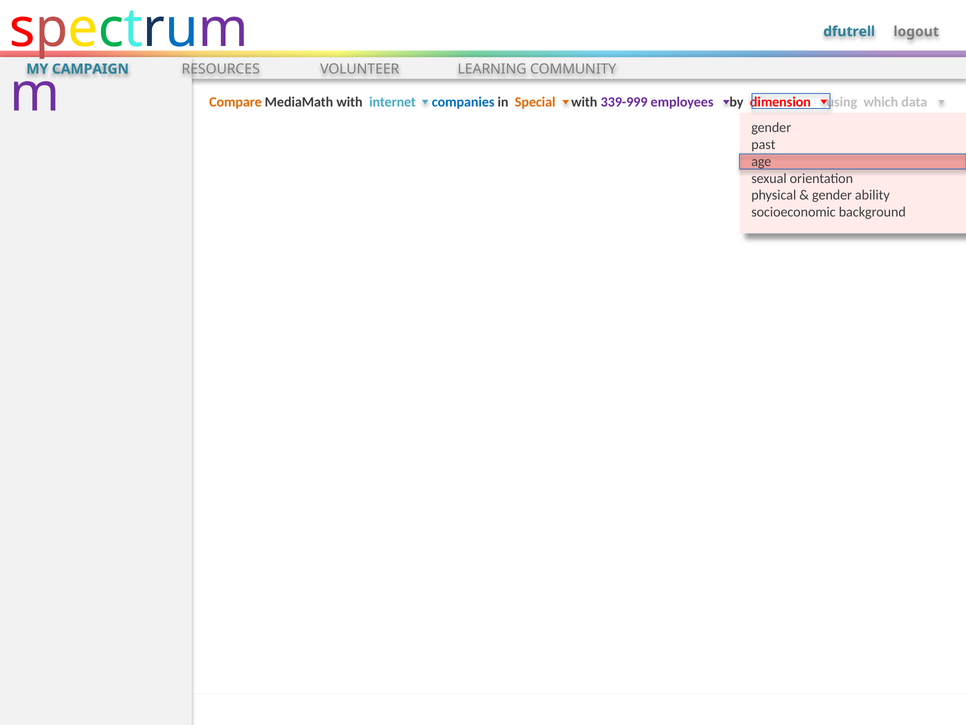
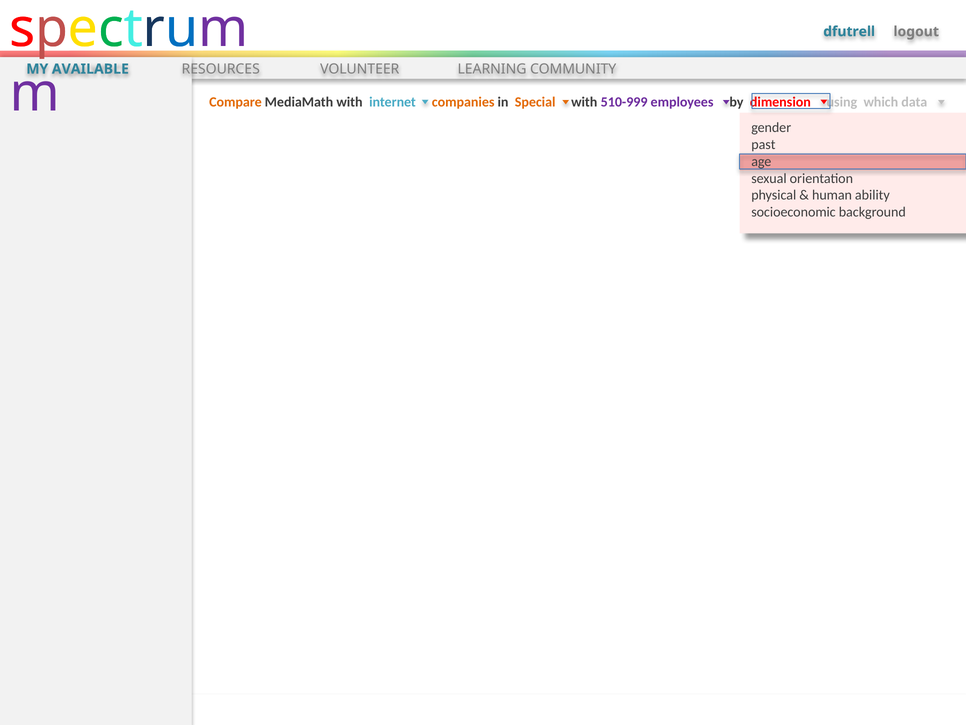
CAMPAIGN: CAMPAIGN -> AVAILABLE (90, 69)
companies colour: blue -> orange (463, 102)
339-999: 339-999 -> 510-999 (624, 102)
gender: gender -> human (832, 195)
